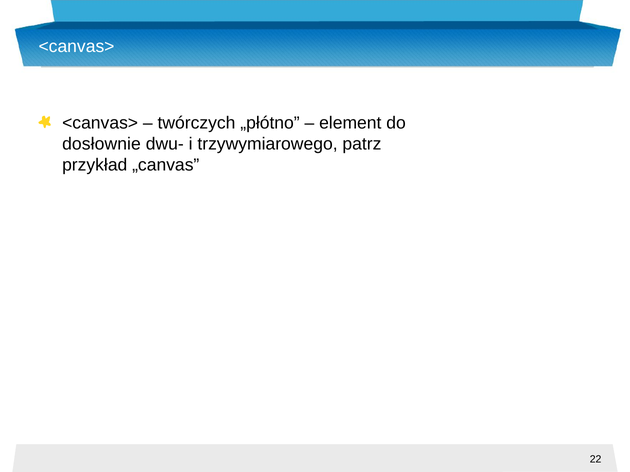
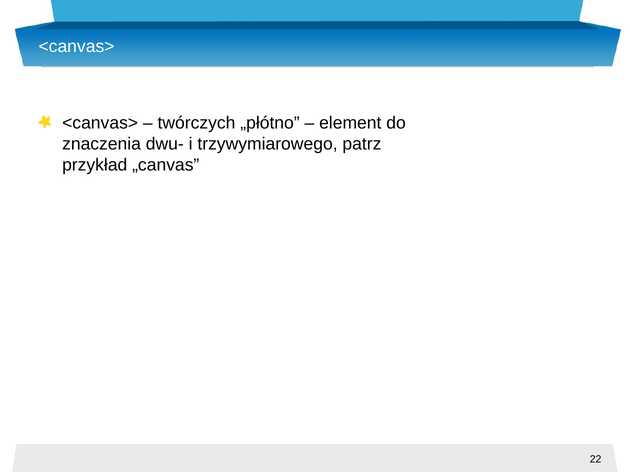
dosłownie: dosłownie -> znaczenia (102, 144)
